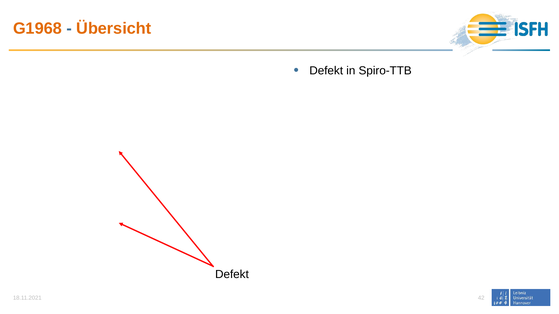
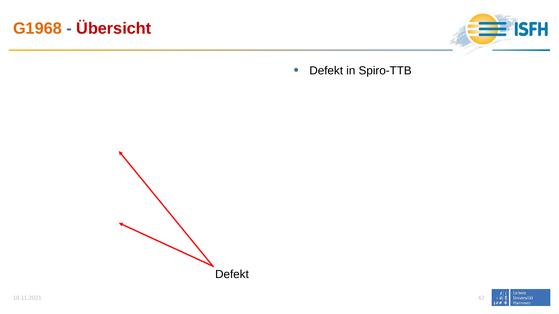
Übersicht colour: orange -> red (114, 29)
